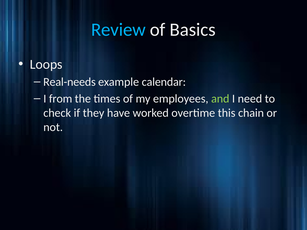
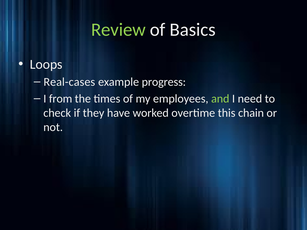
Review colour: light blue -> light green (118, 30)
Real-needs: Real-needs -> Real-cases (69, 82)
calendar: calendar -> progress (164, 82)
